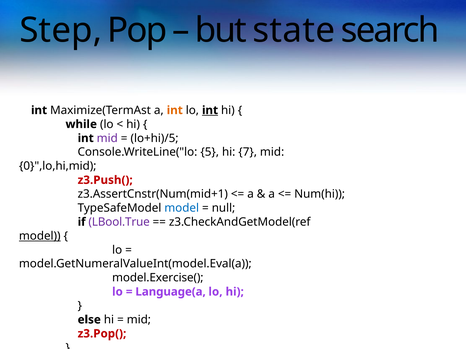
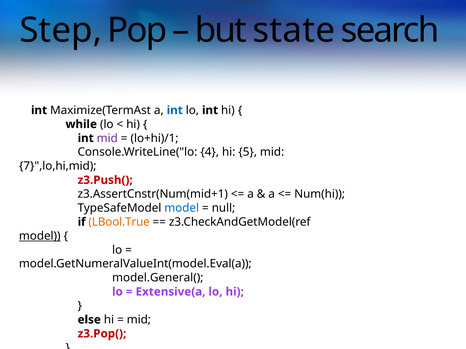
int colour: orange -> blue (175, 110)
int underline: present -> none (210, 110)
lo+hi)/5: lo+hi)/5 -> lo+hi)/1 (154, 138)
5: 5 -> 4 (210, 152)
7: 7 -> 5 (248, 152)
0}",lo,hi,mid: 0}",lo,hi,mid -> 7}",lo,hi,mid (58, 166)
LBool.True colour: purple -> orange (119, 222)
model.Exercise(: model.Exercise( -> model.General( (158, 278)
Language(a: Language(a -> Extensive(a (171, 292)
